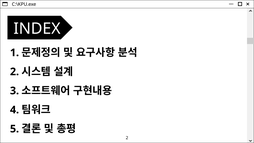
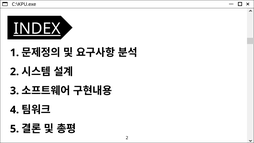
INDEX underline: none -> present (37, 29)
